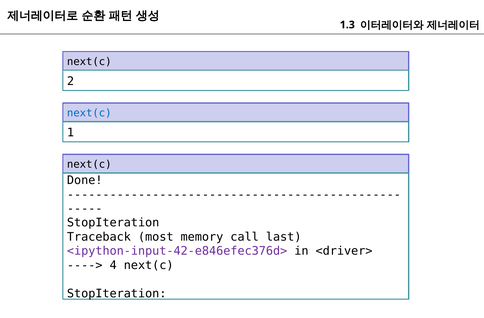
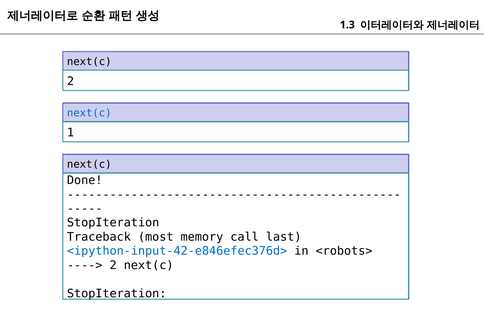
<ipython-input-42-e846efec376d> colour: purple -> blue (177, 251)
<driver>: <driver> -> <robots> (344, 251)
4: 4 -> 2 (113, 265)
